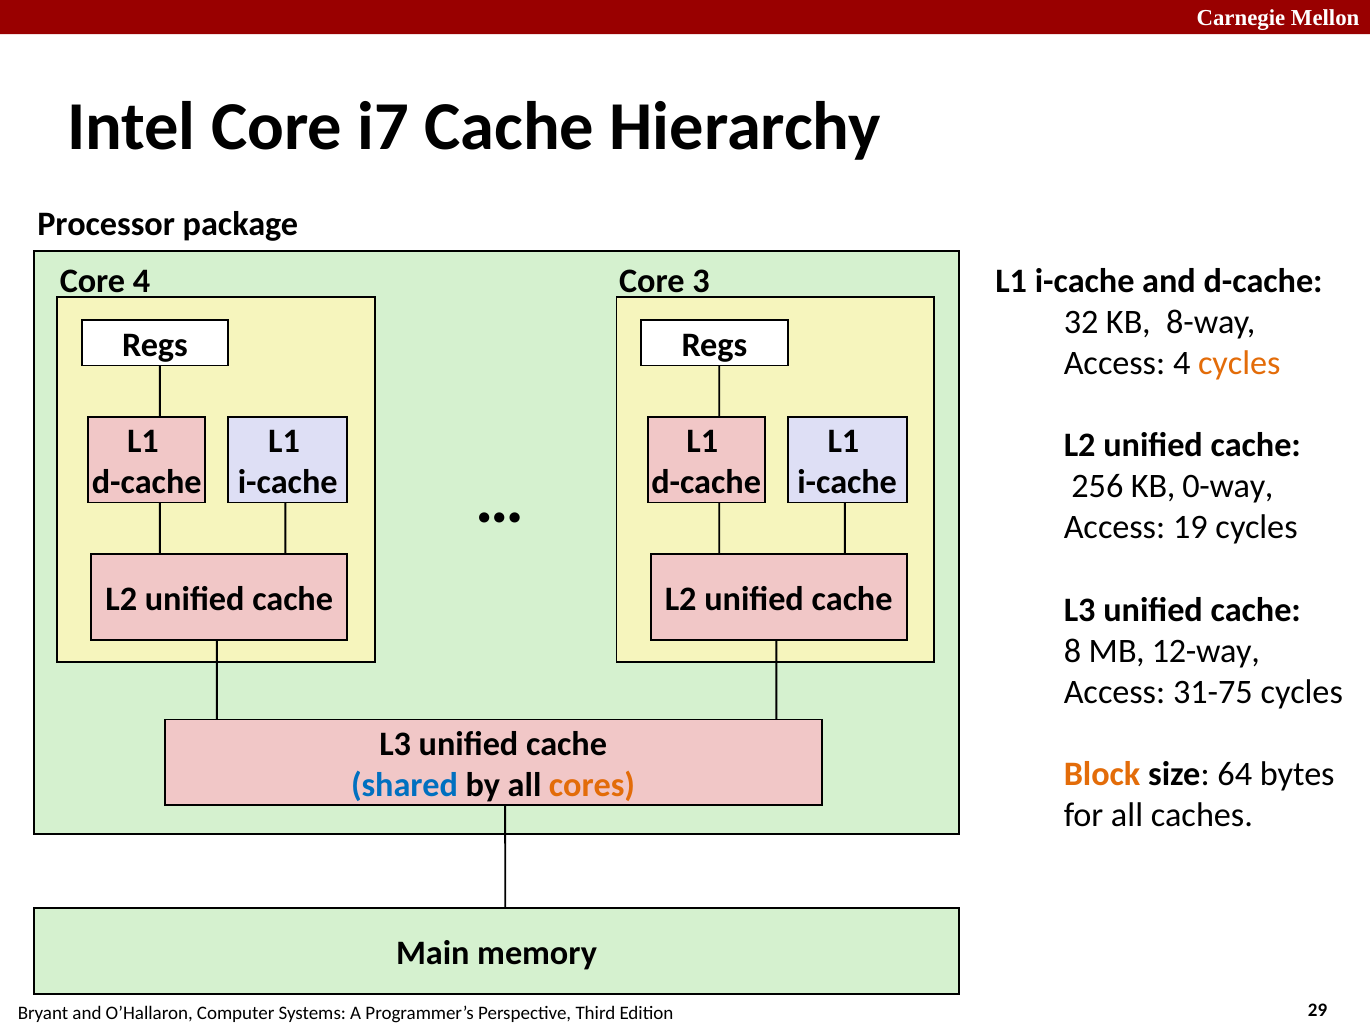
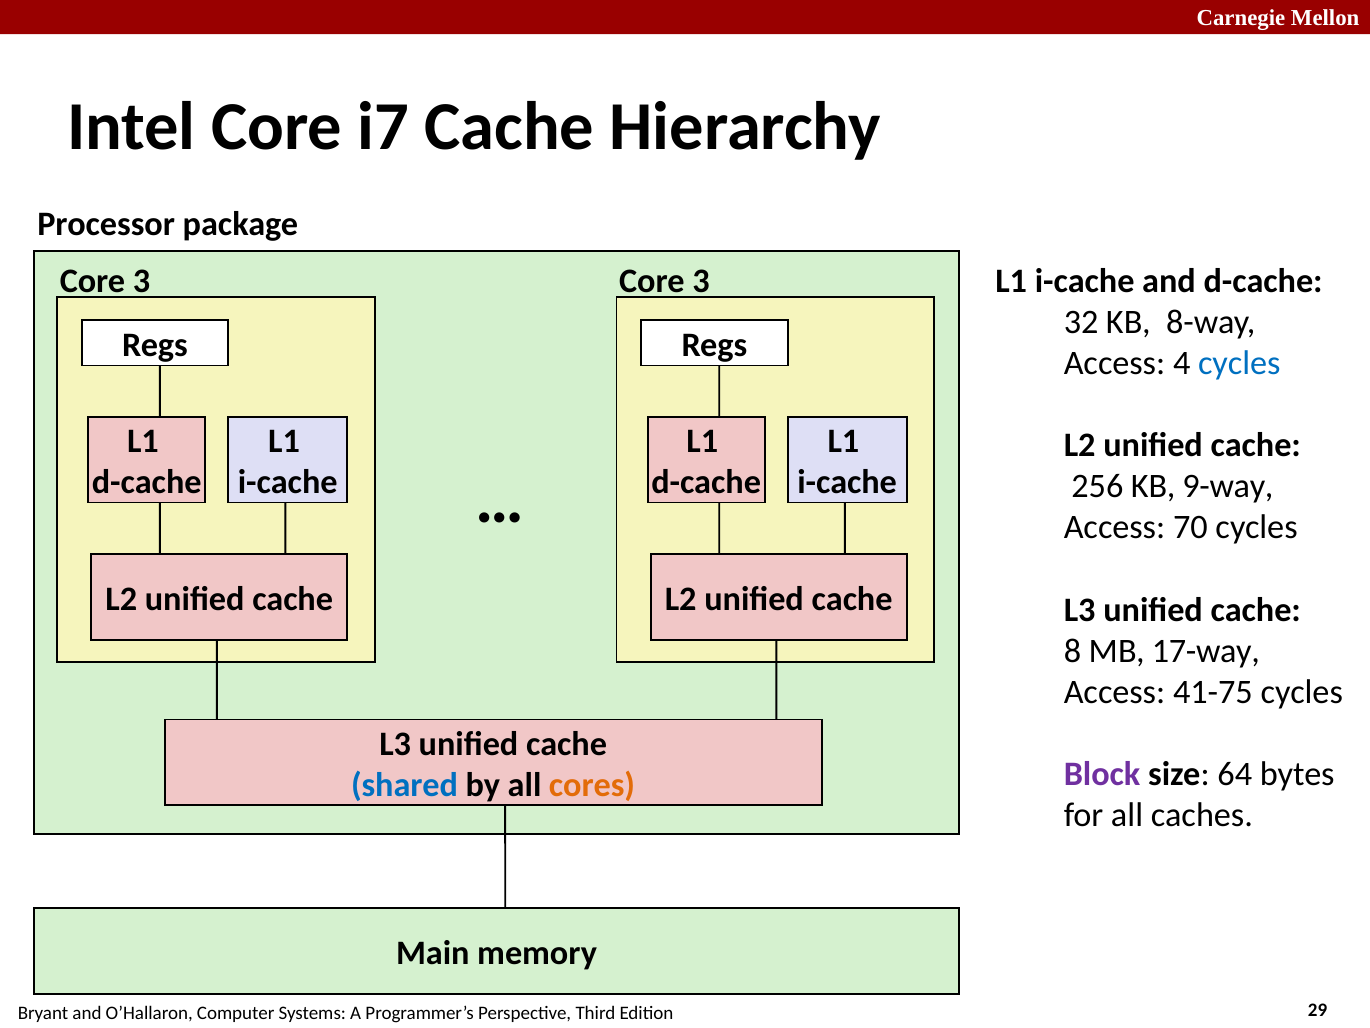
4: 4 -> 3 (142, 281)
cycles colour: orange -> blue (1239, 363)
0-way: 0-way -> 9-way (1228, 486)
19: 19 -> 70 (1190, 527)
12-way: 12-way -> 17-way (1206, 651)
31-75: 31-75 -> 41-75 (1213, 692)
Block colour: orange -> purple (1102, 774)
